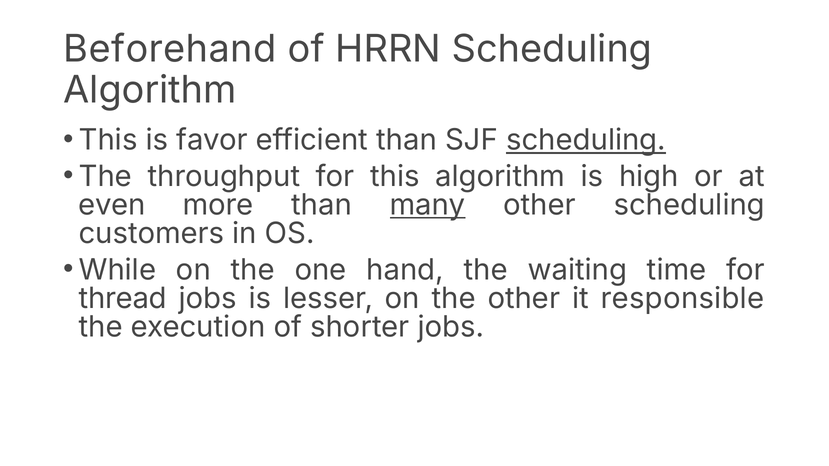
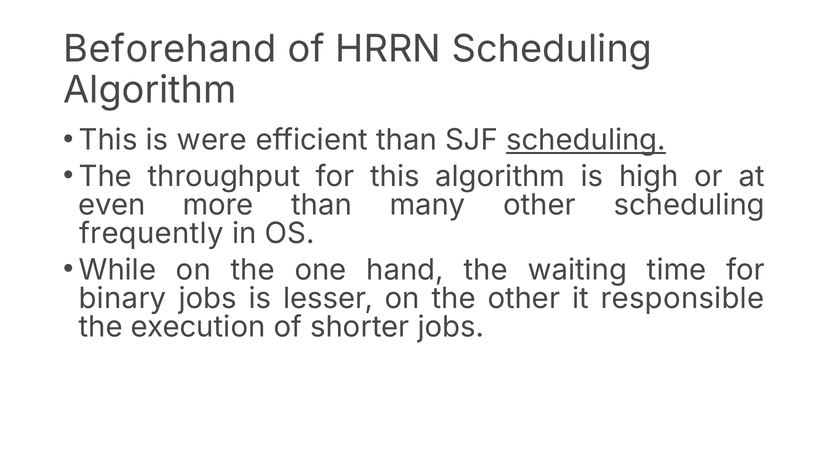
favor: favor -> were (212, 140)
many underline: present -> none (428, 205)
customers: customers -> frequently (151, 234)
thread: thread -> binary (123, 299)
